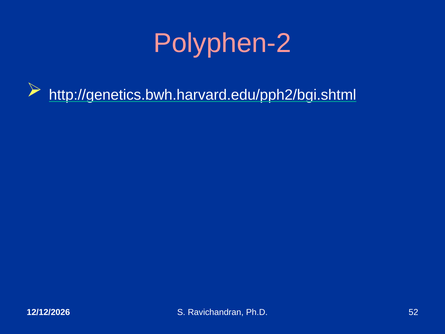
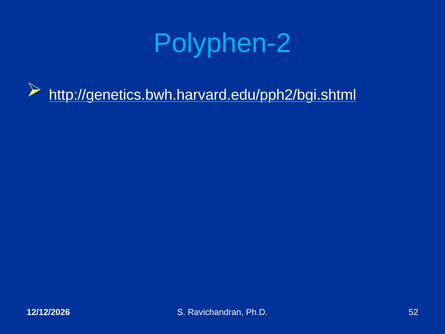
Polyphen-2 colour: pink -> light blue (222, 43)
